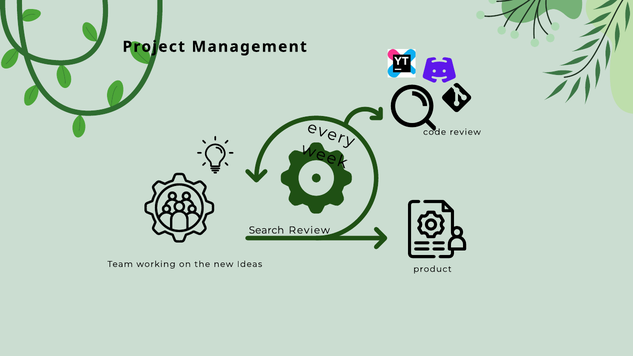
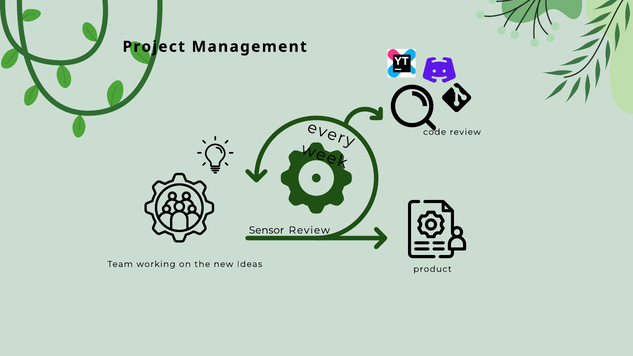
Search: Search -> Sensor (266, 230)
